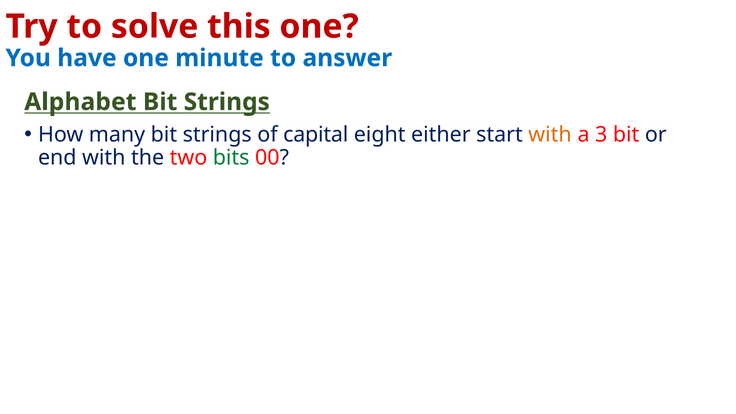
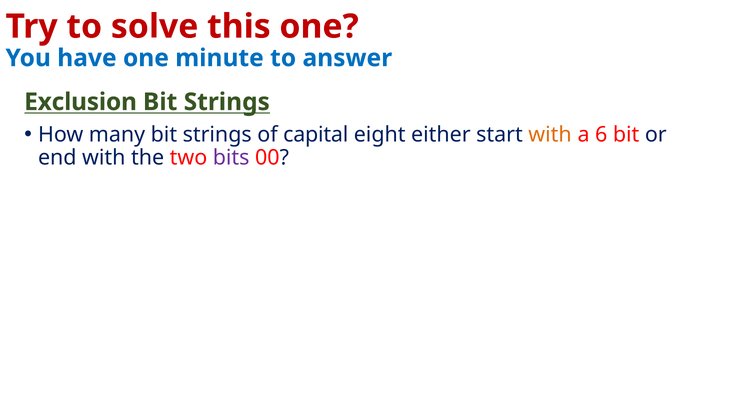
Alphabet: Alphabet -> Exclusion (81, 102)
3: 3 -> 6 (601, 135)
bits colour: green -> purple (231, 158)
